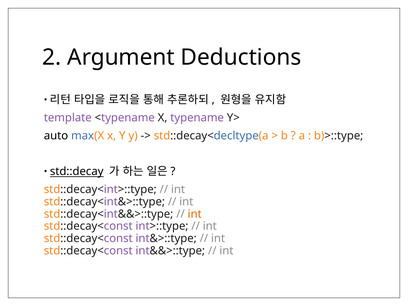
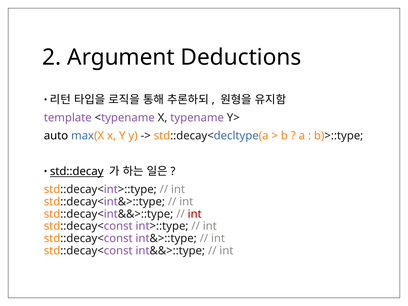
int colour: orange -> red (195, 214)
